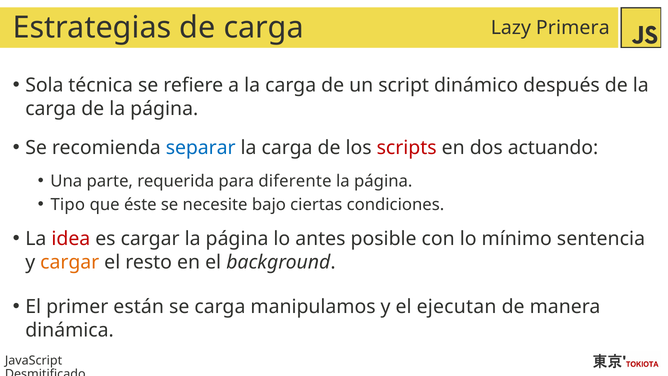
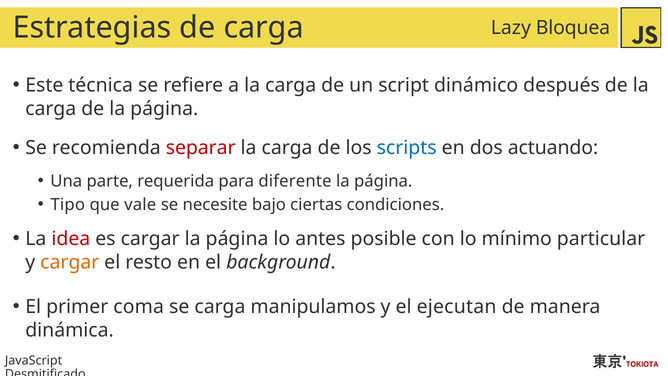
Primera: Primera -> Bloquea (573, 28)
Sola: Sola -> Este (44, 85)
separar colour: blue -> red (201, 148)
scripts colour: red -> blue (407, 148)
éste: éste -> vale (140, 204)
sentencia: sentencia -> particular (601, 239)
están: están -> coma (139, 306)
